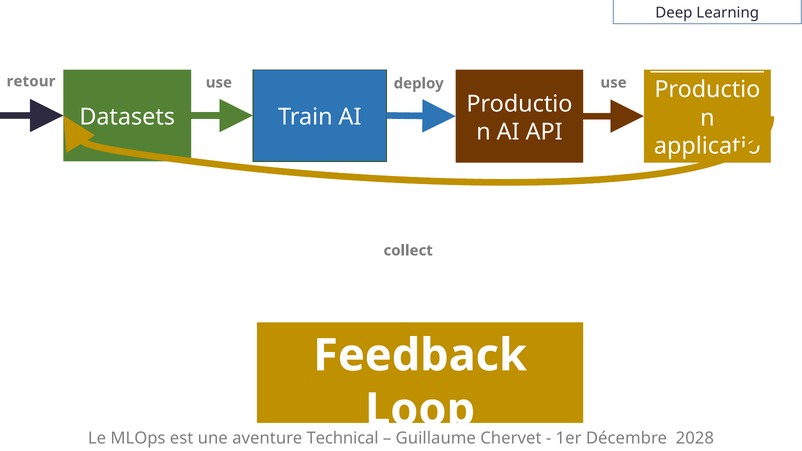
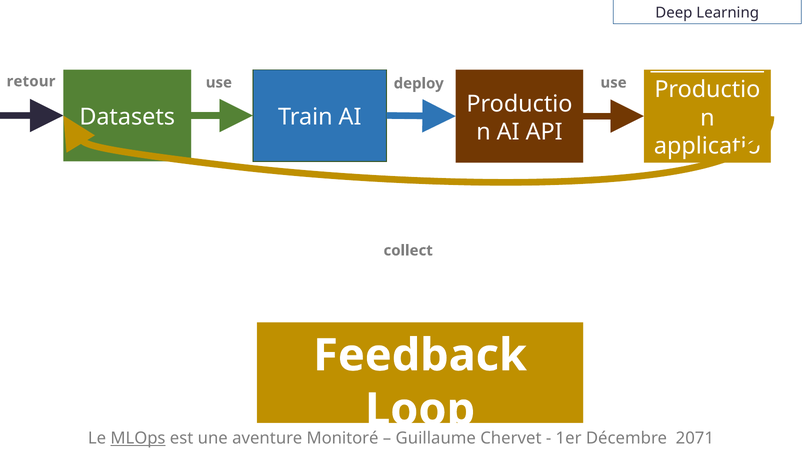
MLOps underline: none -> present (138, 438)
Technical: Technical -> Monitoré (343, 438)
2028: 2028 -> 2071 (695, 438)
